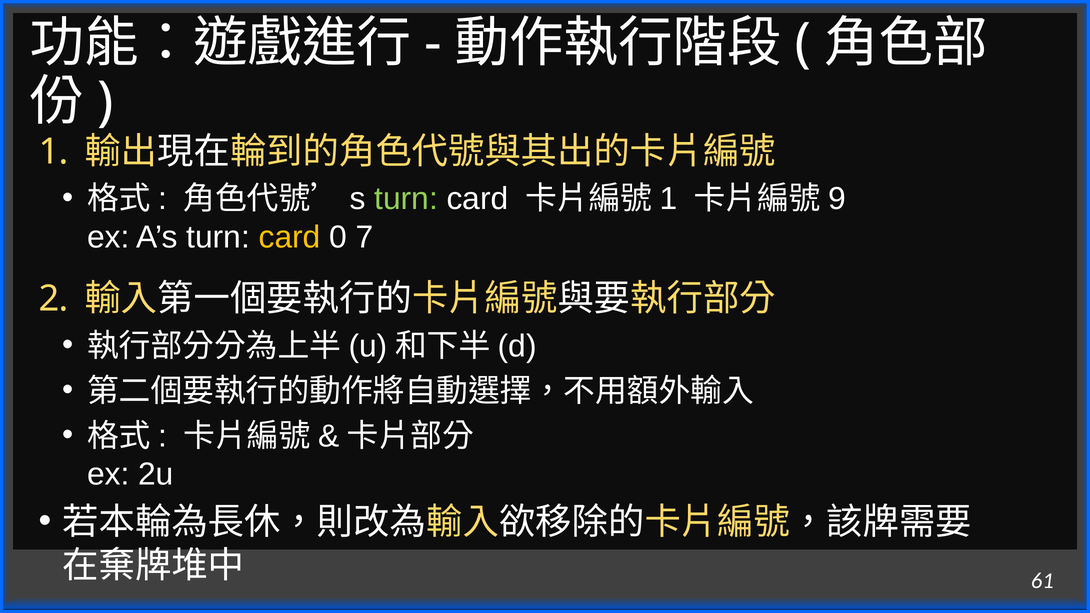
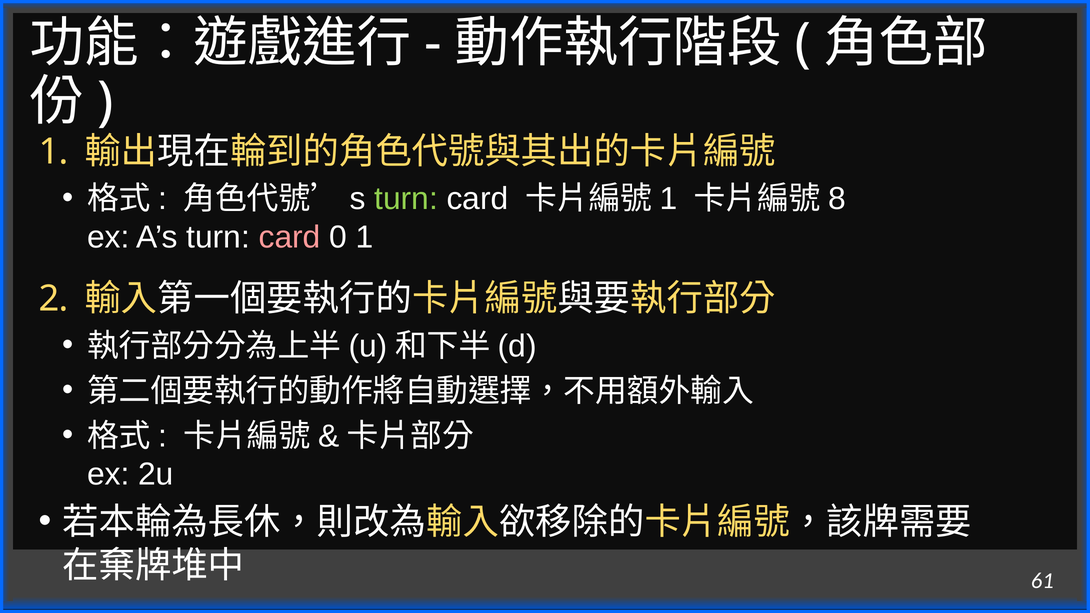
9: 9 -> 8 (837, 199)
card colour: yellow -> pink (290, 237)
0 7: 7 -> 1 (364, 237)
